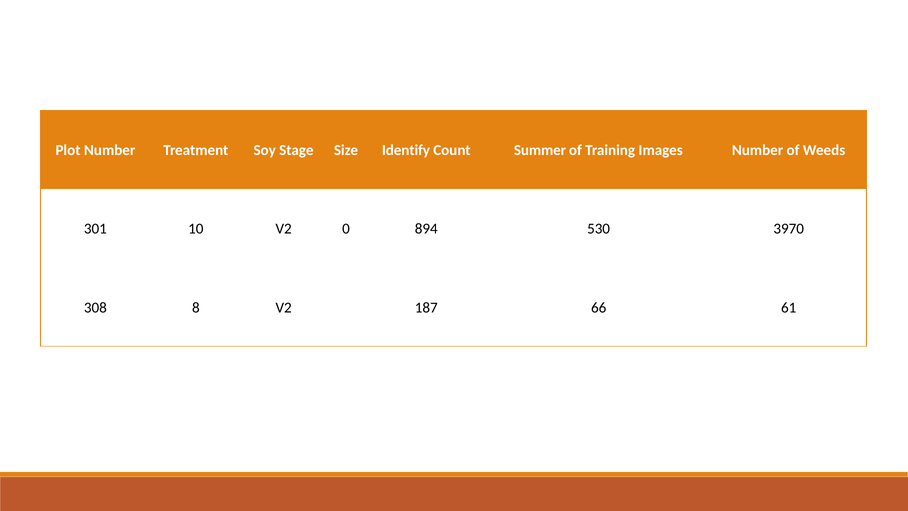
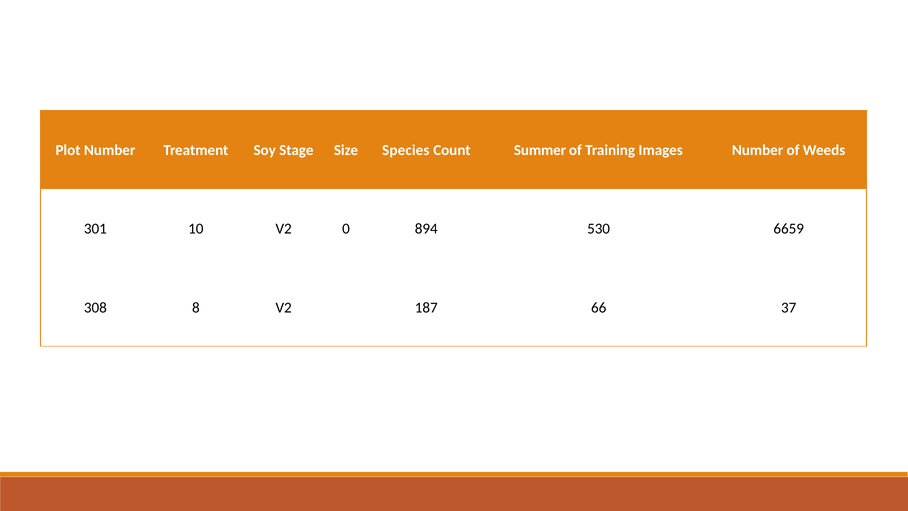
Identify: Identify -> Species (406, 150)
3970: 3970 -> 6659 (789, 229)
61: 61 -> 37 (789, 307)
